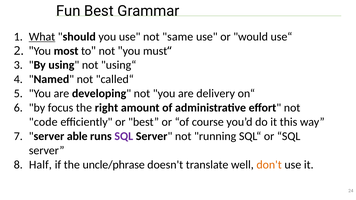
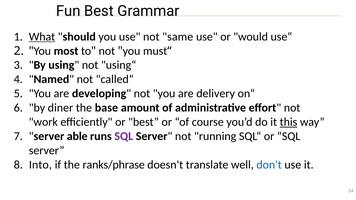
focus: focus -> diner (60, 108)
right: right -> base (106, 108)
code: code -> work (43, 122)
this underline: none -> present (289, 122)
Half: Half -> Into (40, 165)
uncle/phrase: uncle/phrase -> ranks/phrase (114, 165)
don't colour: orange -> blue (269, 165)
